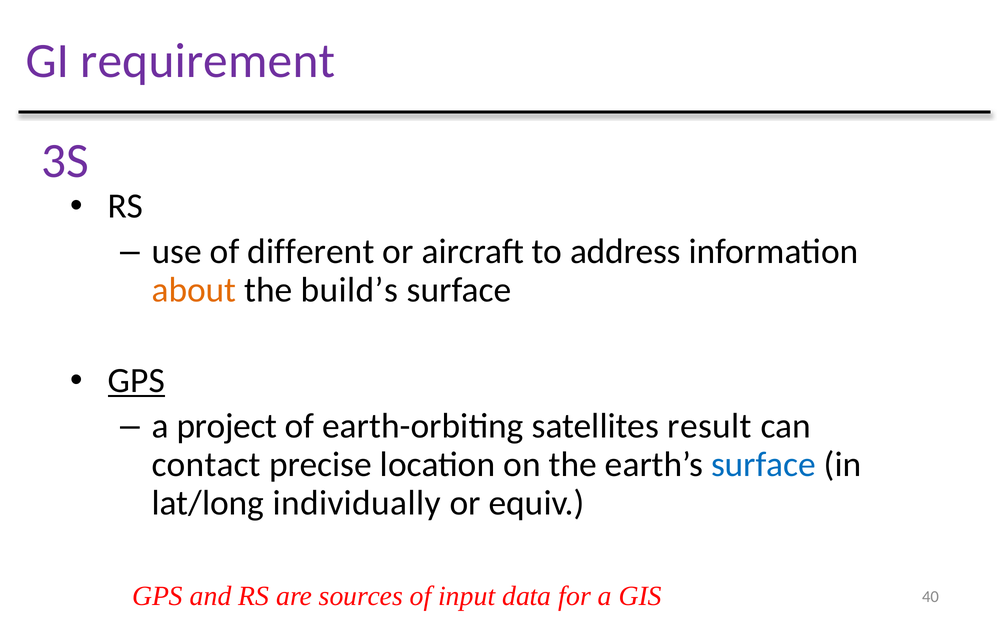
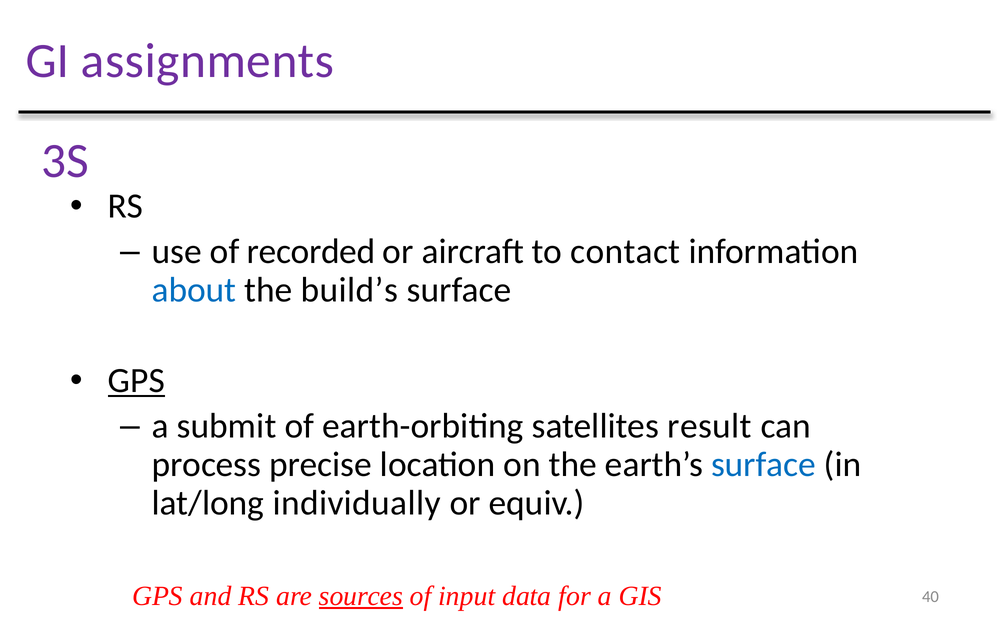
requirement: requirement -> assignments (208, 61)
different: different -> recorded (311, 252)
address: address -> contact (625, 252)
about colour: orange -> blue (194, 290)
project: project -> submit (227, 426)
contact: contact -> process (206, 464)
sources underline: none -> present (361, 596)
